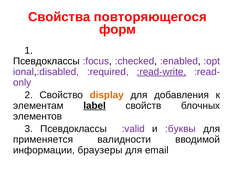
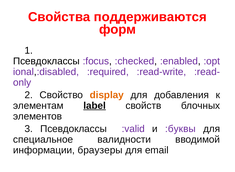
повторяющегося: повторяющегося -> поддерживаются (150, 17)
:read-write underline: present -> none (161, 72)
применяется: применяется -> специальное (43, 140)
